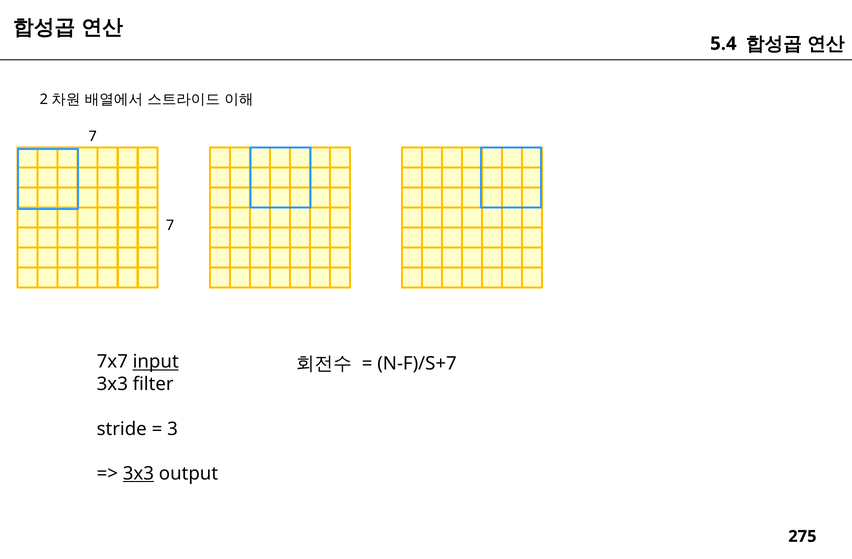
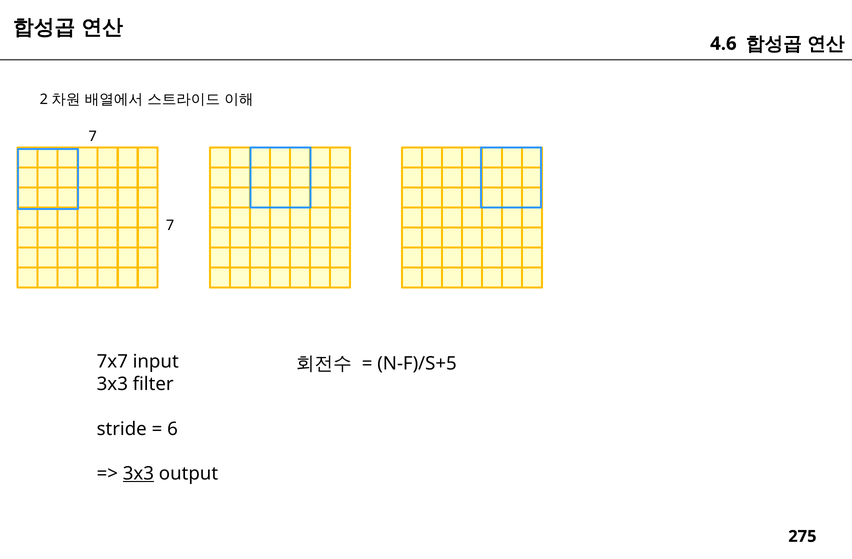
5.4: 5.4 -> 4.6 (723, 44)
N-F)/S+7: N-F)/S+7 -> N-F)/S+5 (417, 364)
input underline: present -> none (156, 362)
3: 3 -> 6 (173, 429)
